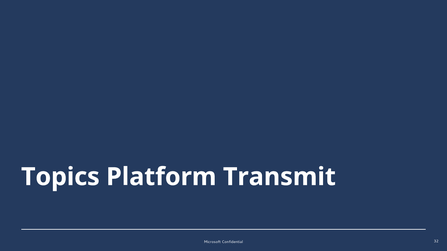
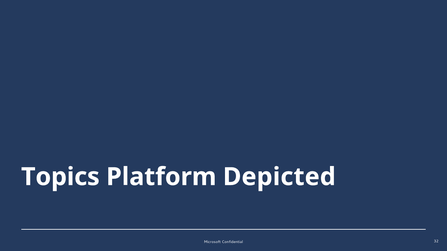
Transmit: Transmit -> Depicted (279, 177)
